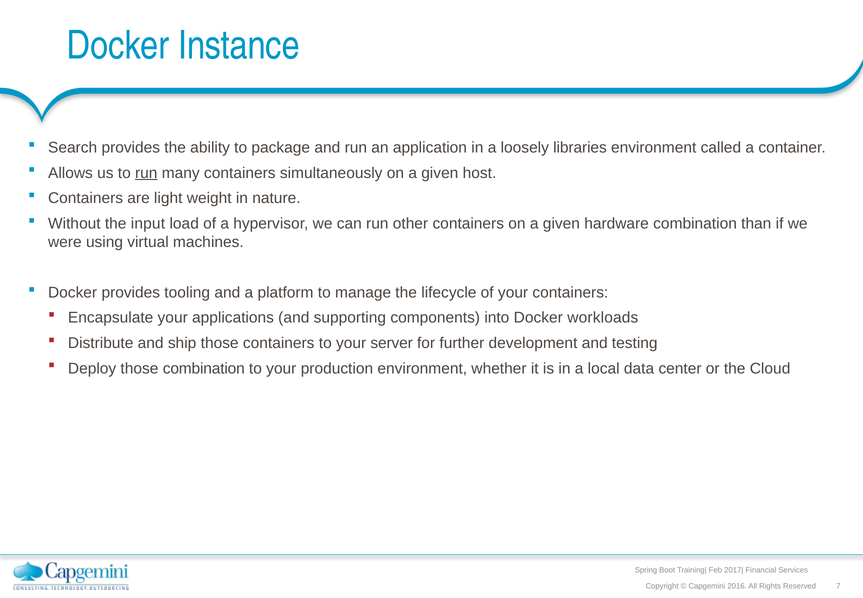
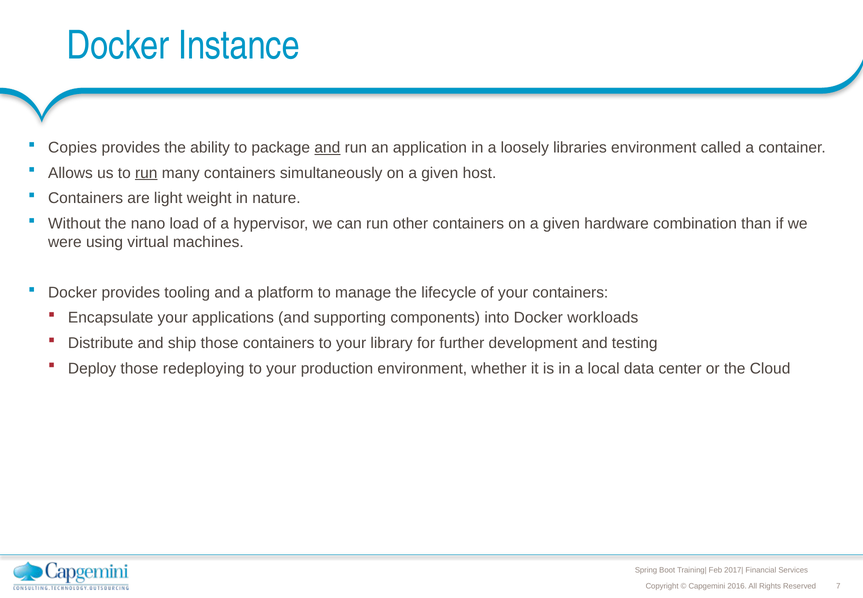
Search: Search -> Copies (73, 147)
and underline: none -> present (327, 147)
input: input -> nano (148, 223)
server: server -> library (392, 343)
those combination: combination -> redeploying (204, 368)
